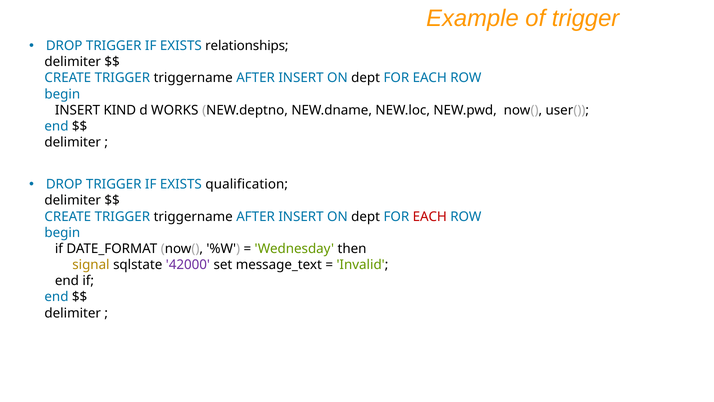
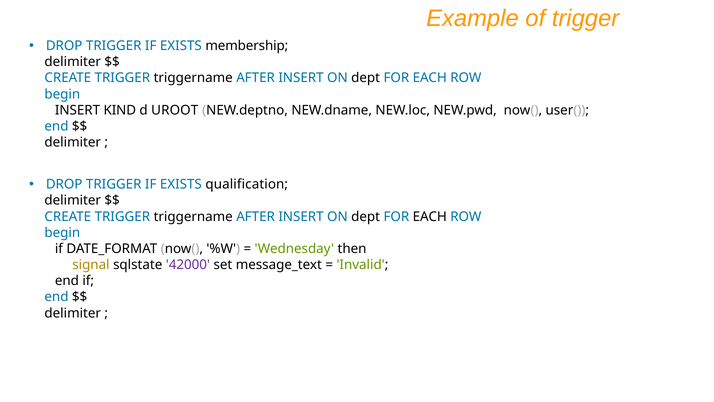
relationships: relationships -> membership (247, 46)
WORKS: WORKS -> UROOT (175, 110)
EACH colour: red -> black (430, 216)
